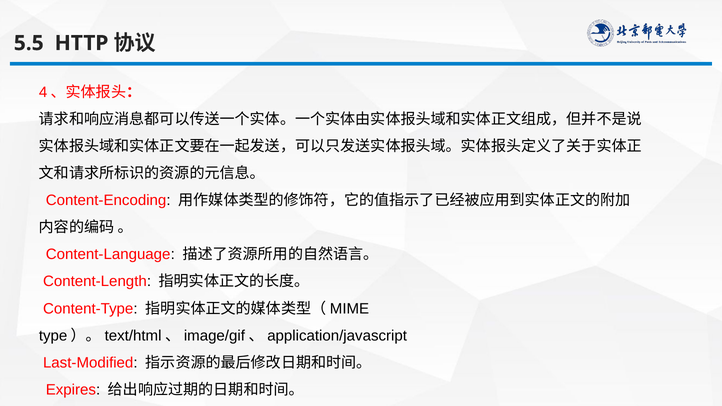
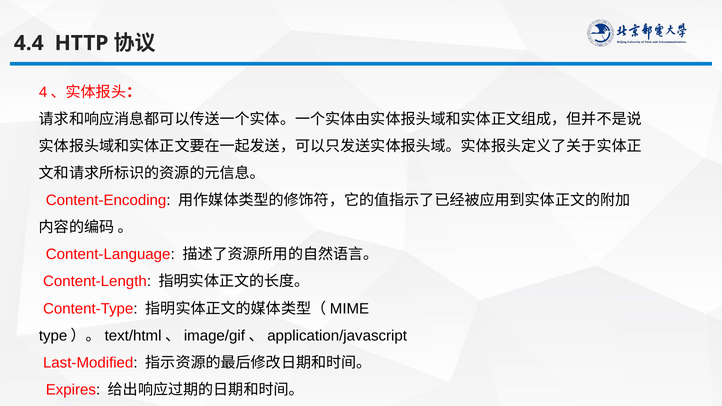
5.5: 5.5 -> 4.4 (29, 43)
